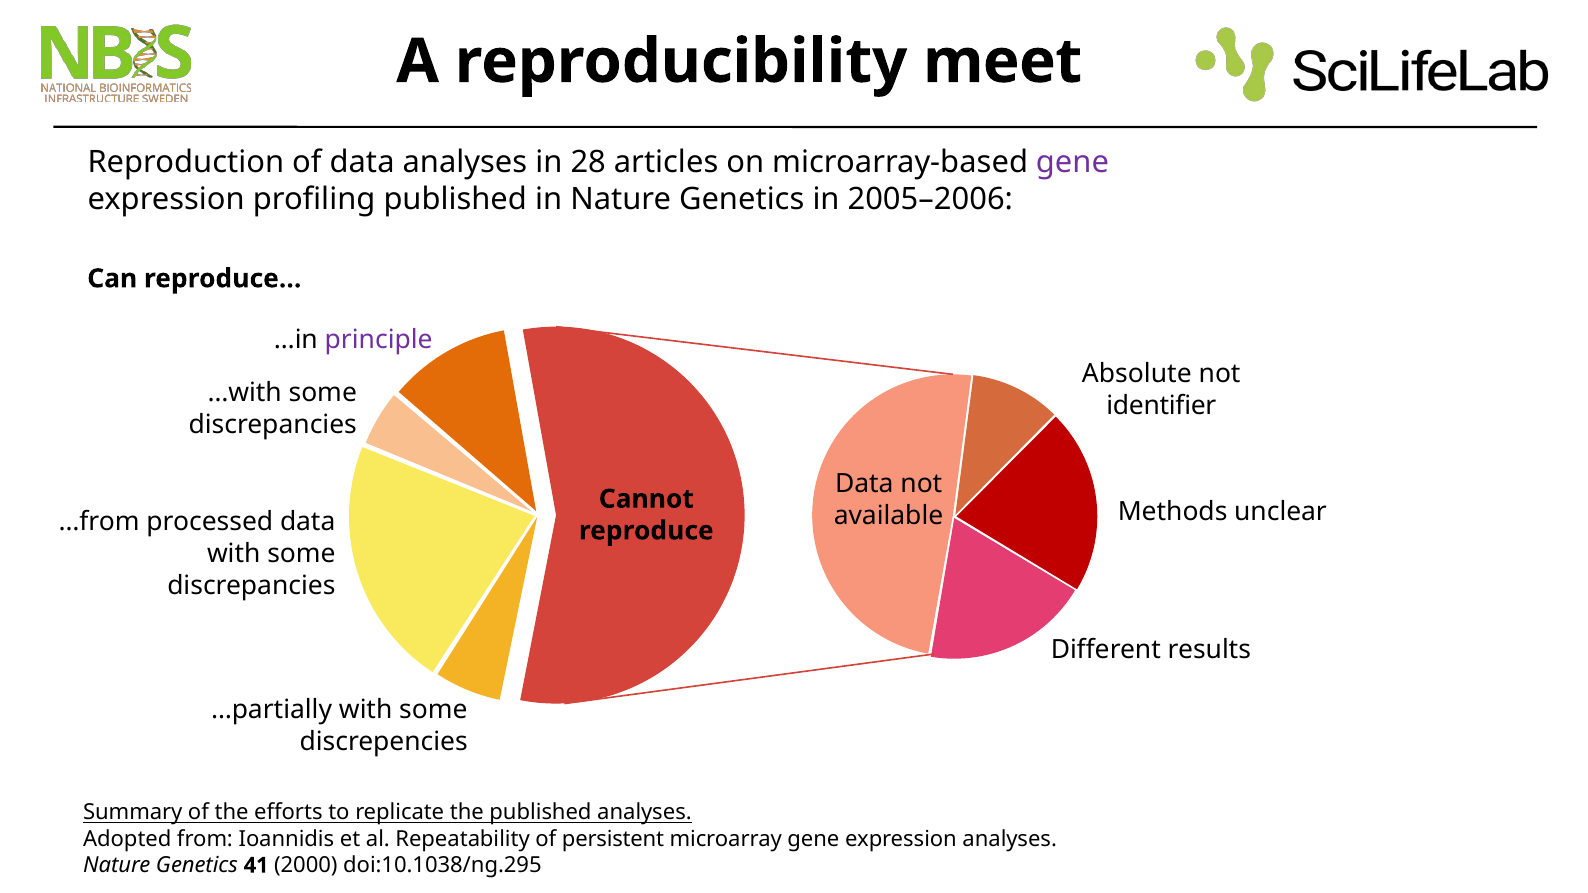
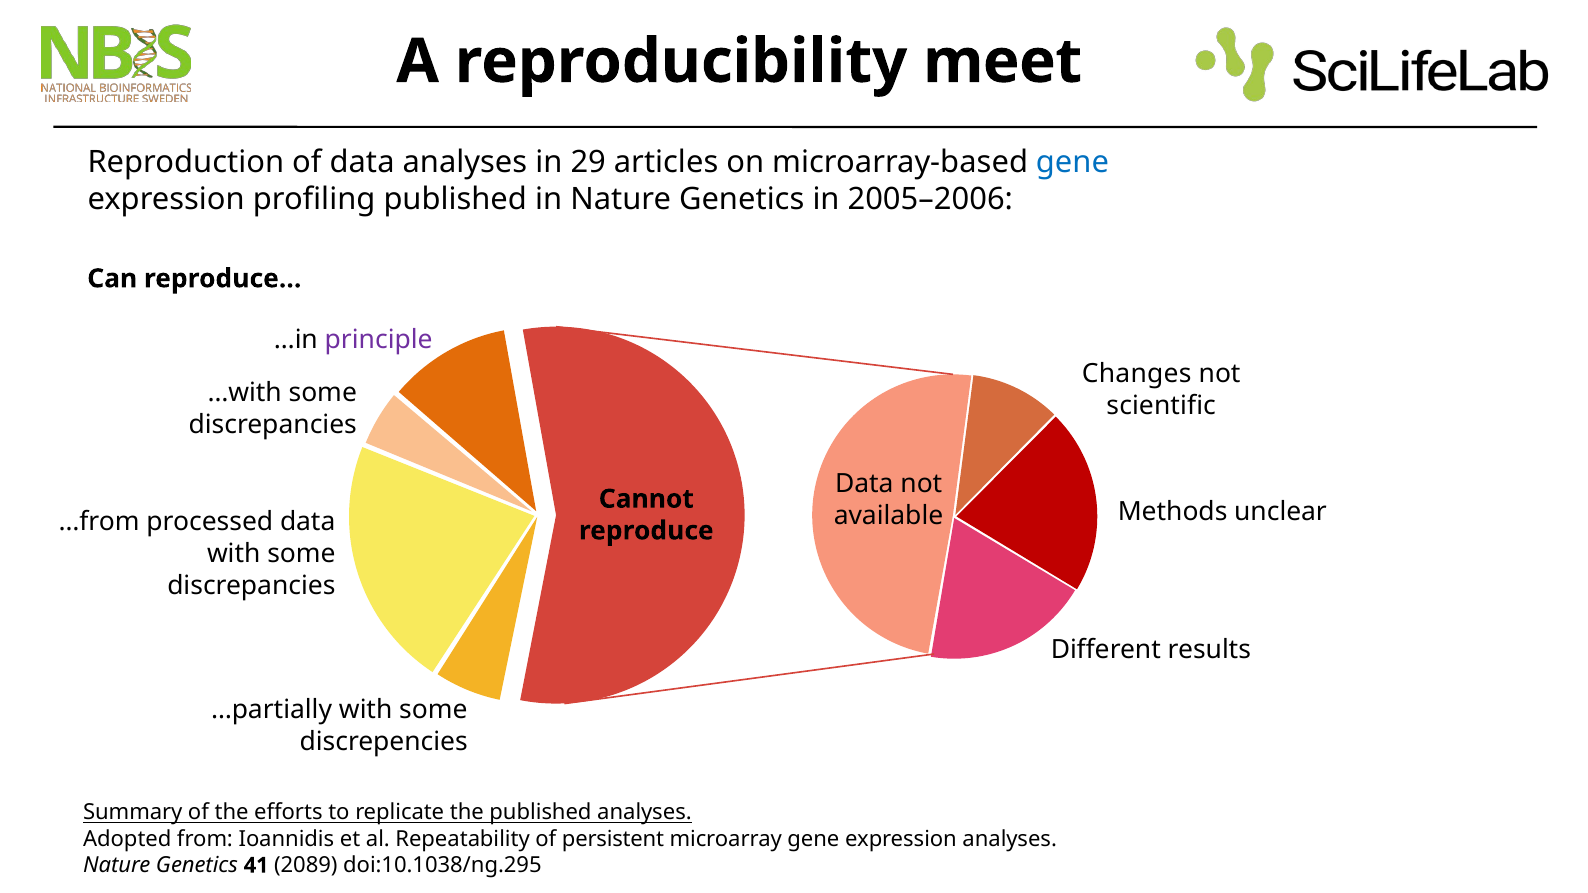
28: 28 -> 29 (588, 162)
gene colour: purple -> blue (1072, 162)
Absolute: Absolute -> Changes (1137, 374)
identifier: identifier -> scientific (1161, 406)
2000: 2000 -> 2089 (306, 866)
